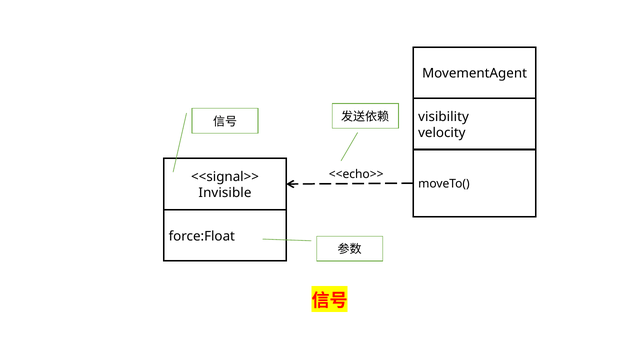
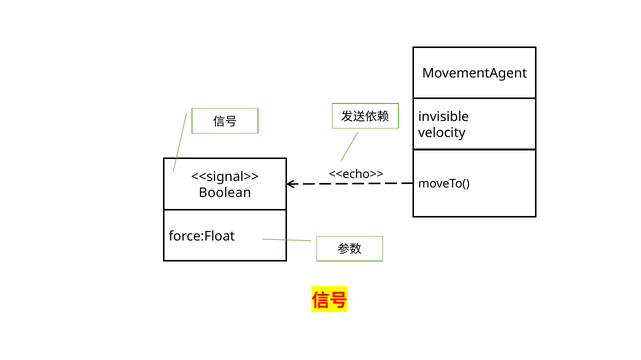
visibility: visibility -> invisible (444, 117)
Invisible: Invisible -> Boolean (225, 193)
